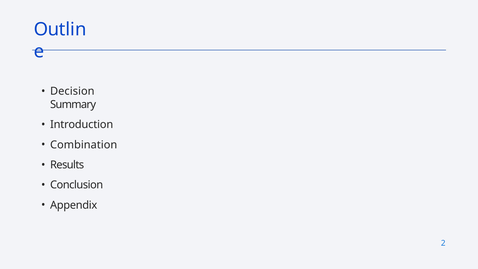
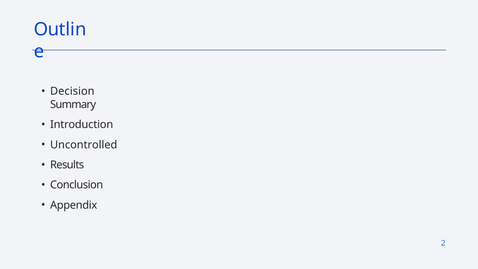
Combination: Combination -> Uncontrolled (84, 145)
